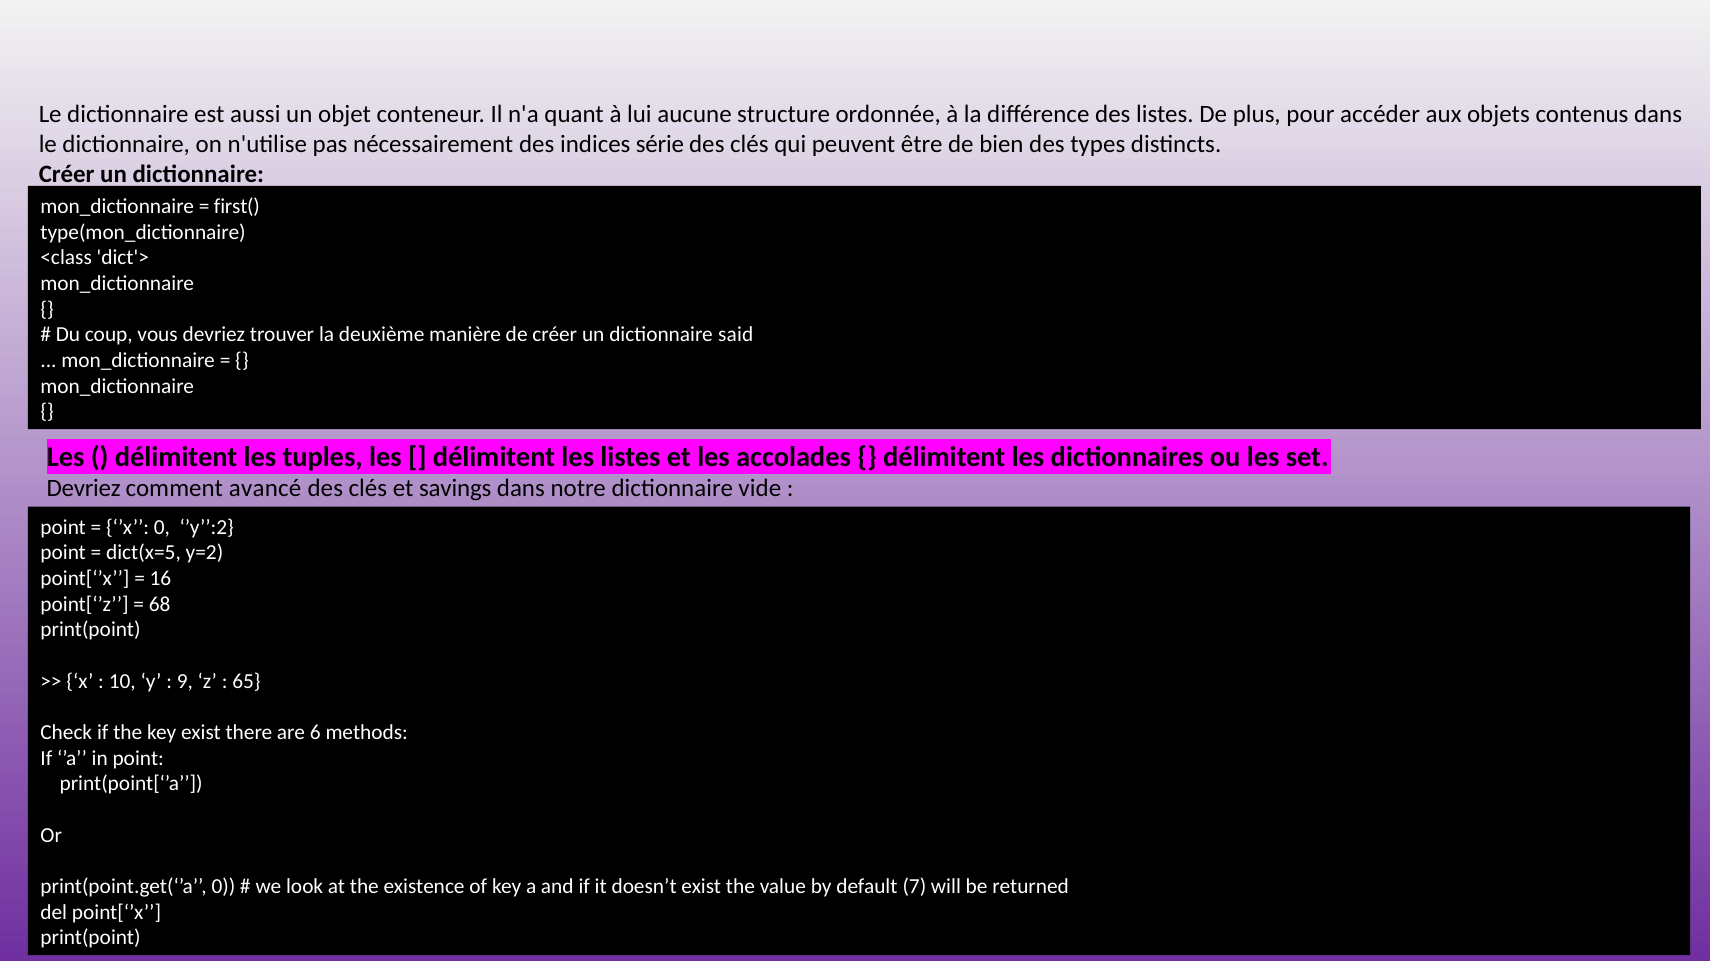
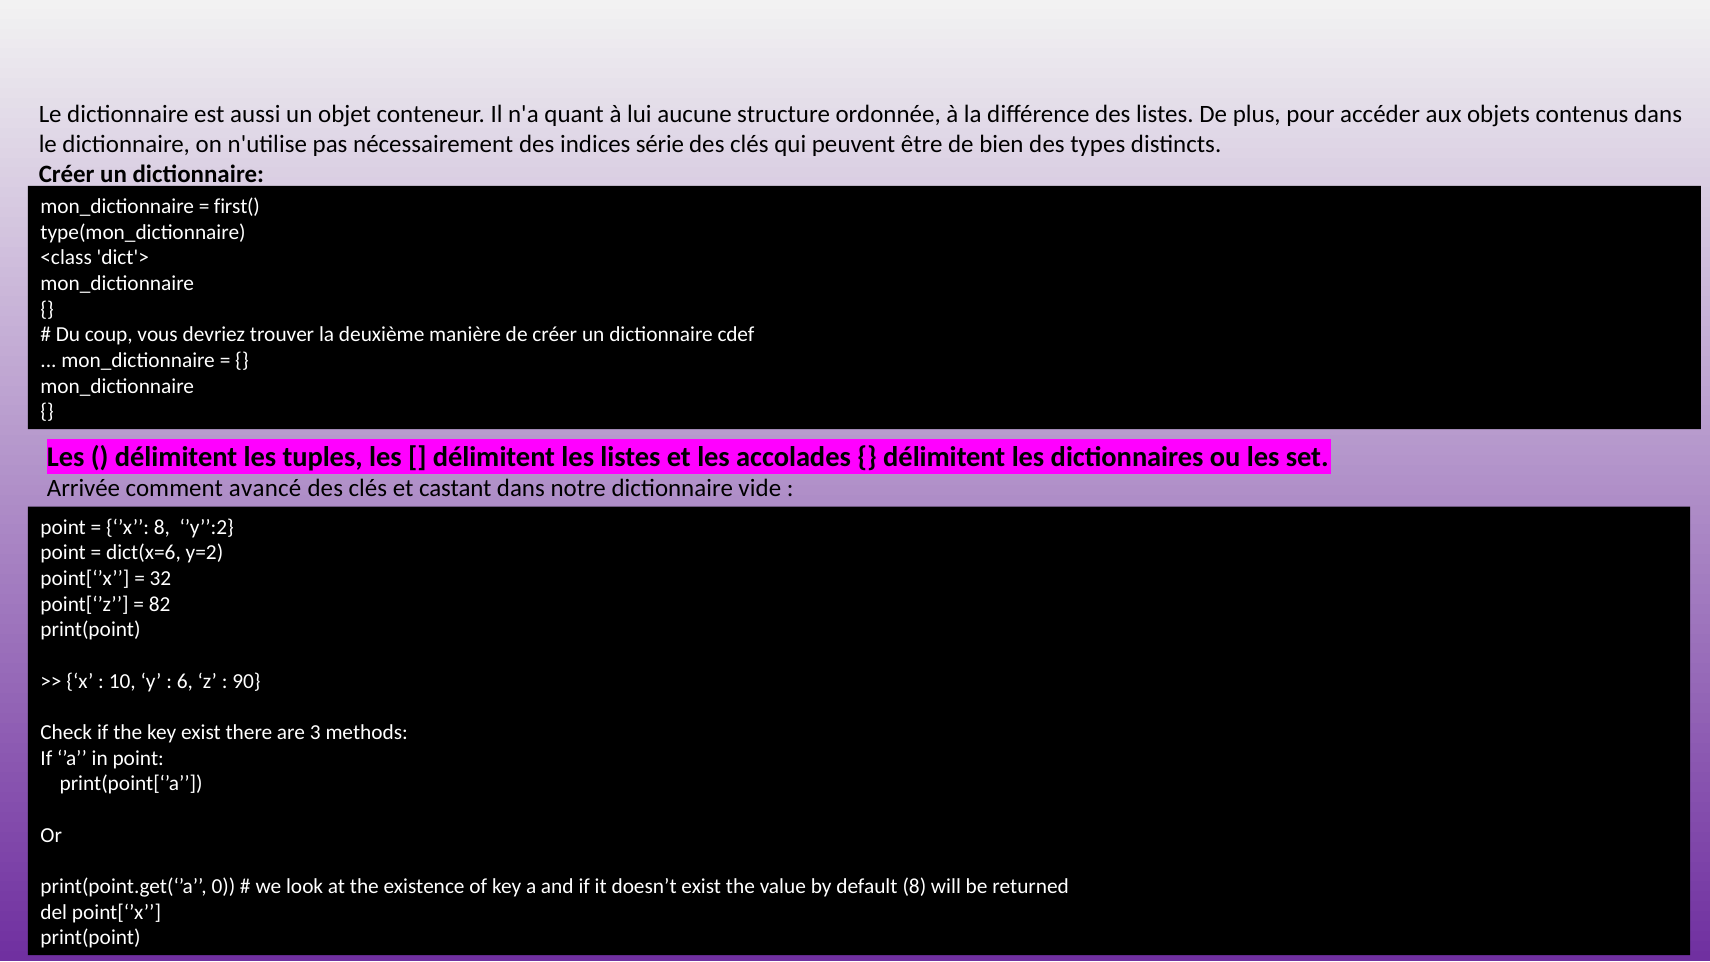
said: said -> cdef (736, 335)
Devriez: Devriez -> Arrivée (84, 489)
savings: savings -> castant (455, 489)
’x 0: 0 -> 8 (162, 527)
dict(x=5: dict(x=5 -> dict(x=6 (143, 553)
16: 16 -> 32 (160, 578)
68: 68 -> 82 (160, 604)
9: 9 -> 6 (185, 681)
65: 65 -> 90 (246, 681)
6: 6 -> 3 (315, 732)
default 7: 7 -> 8 (914, 886)
